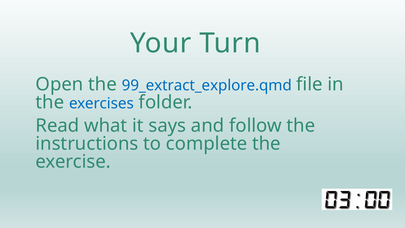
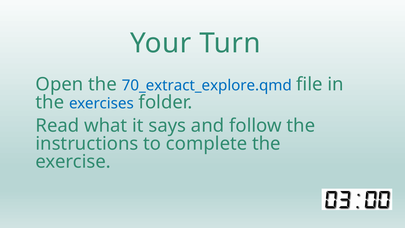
99_extract_explore.qmd: 99_extract_explore.qmd -> 70_extract_explore.qmd (207, 85)
